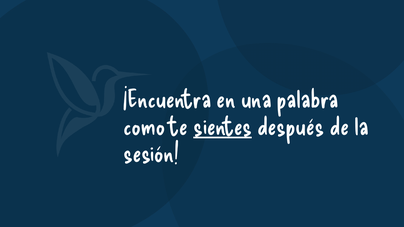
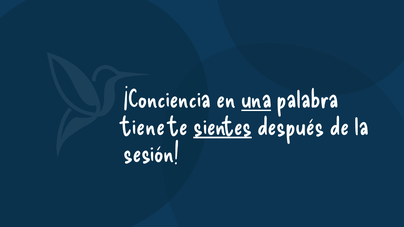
¡Encuentra: ¡Encuentra -> ¡Conciencia (167, 100)
una underline: none -> present (256, 100)
como: como -> tiene (144, 127)
